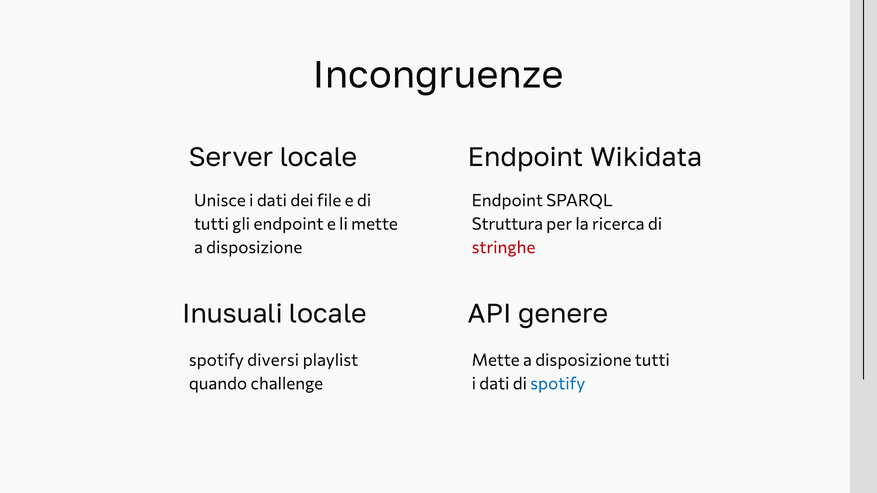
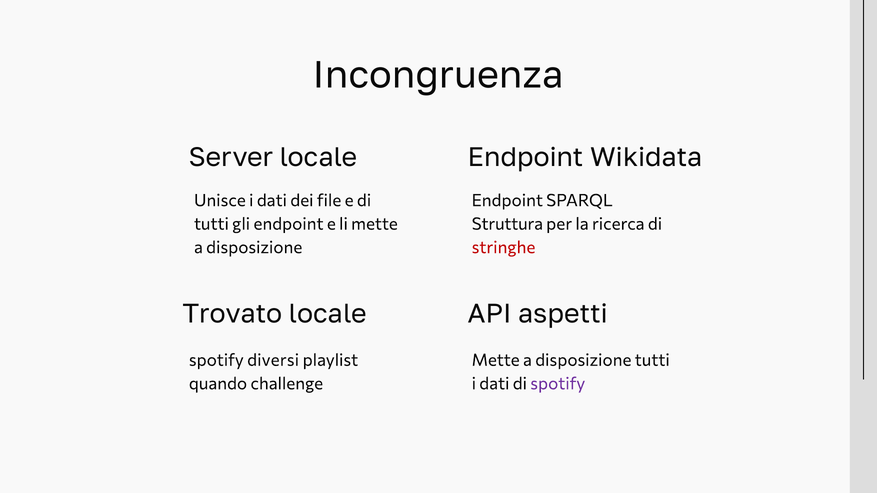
Incongruenze: Incongruenze -> Incongruenza (438, 75)
Inusuali: Inusuali -> Trovato (233, 314)
genere: genere -> aspetti (563, 314)
spotify colour: blue -> purple (558, 384)
